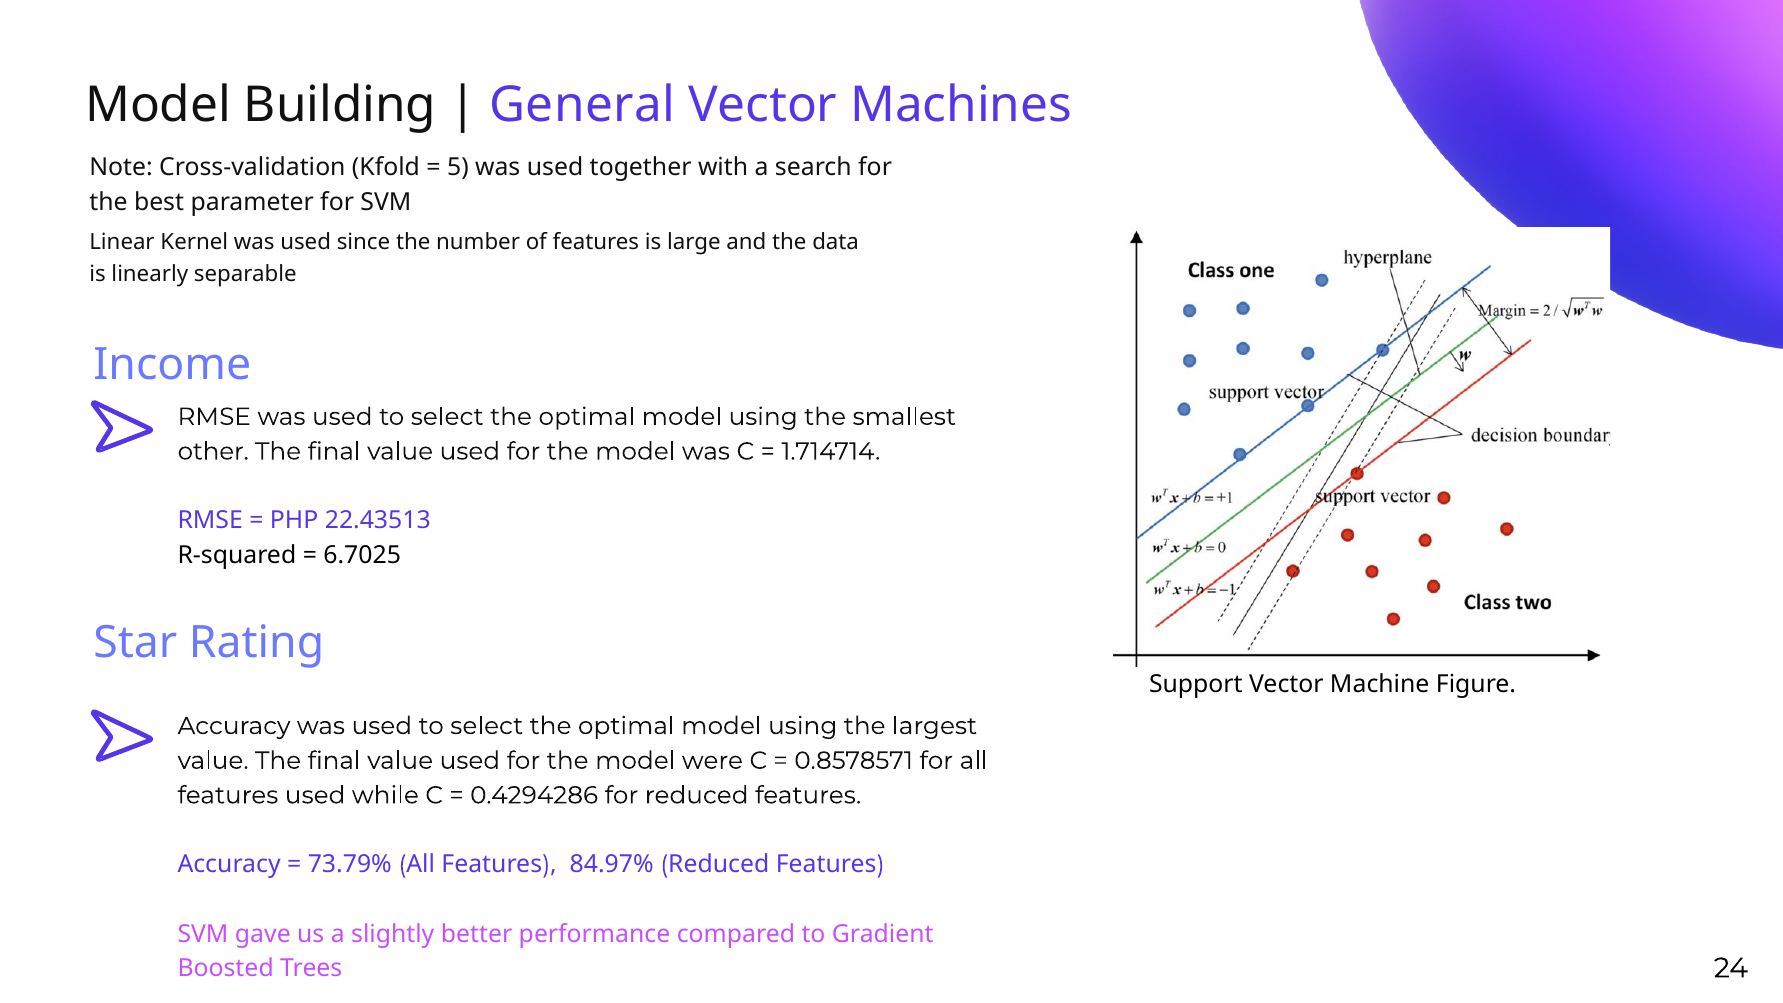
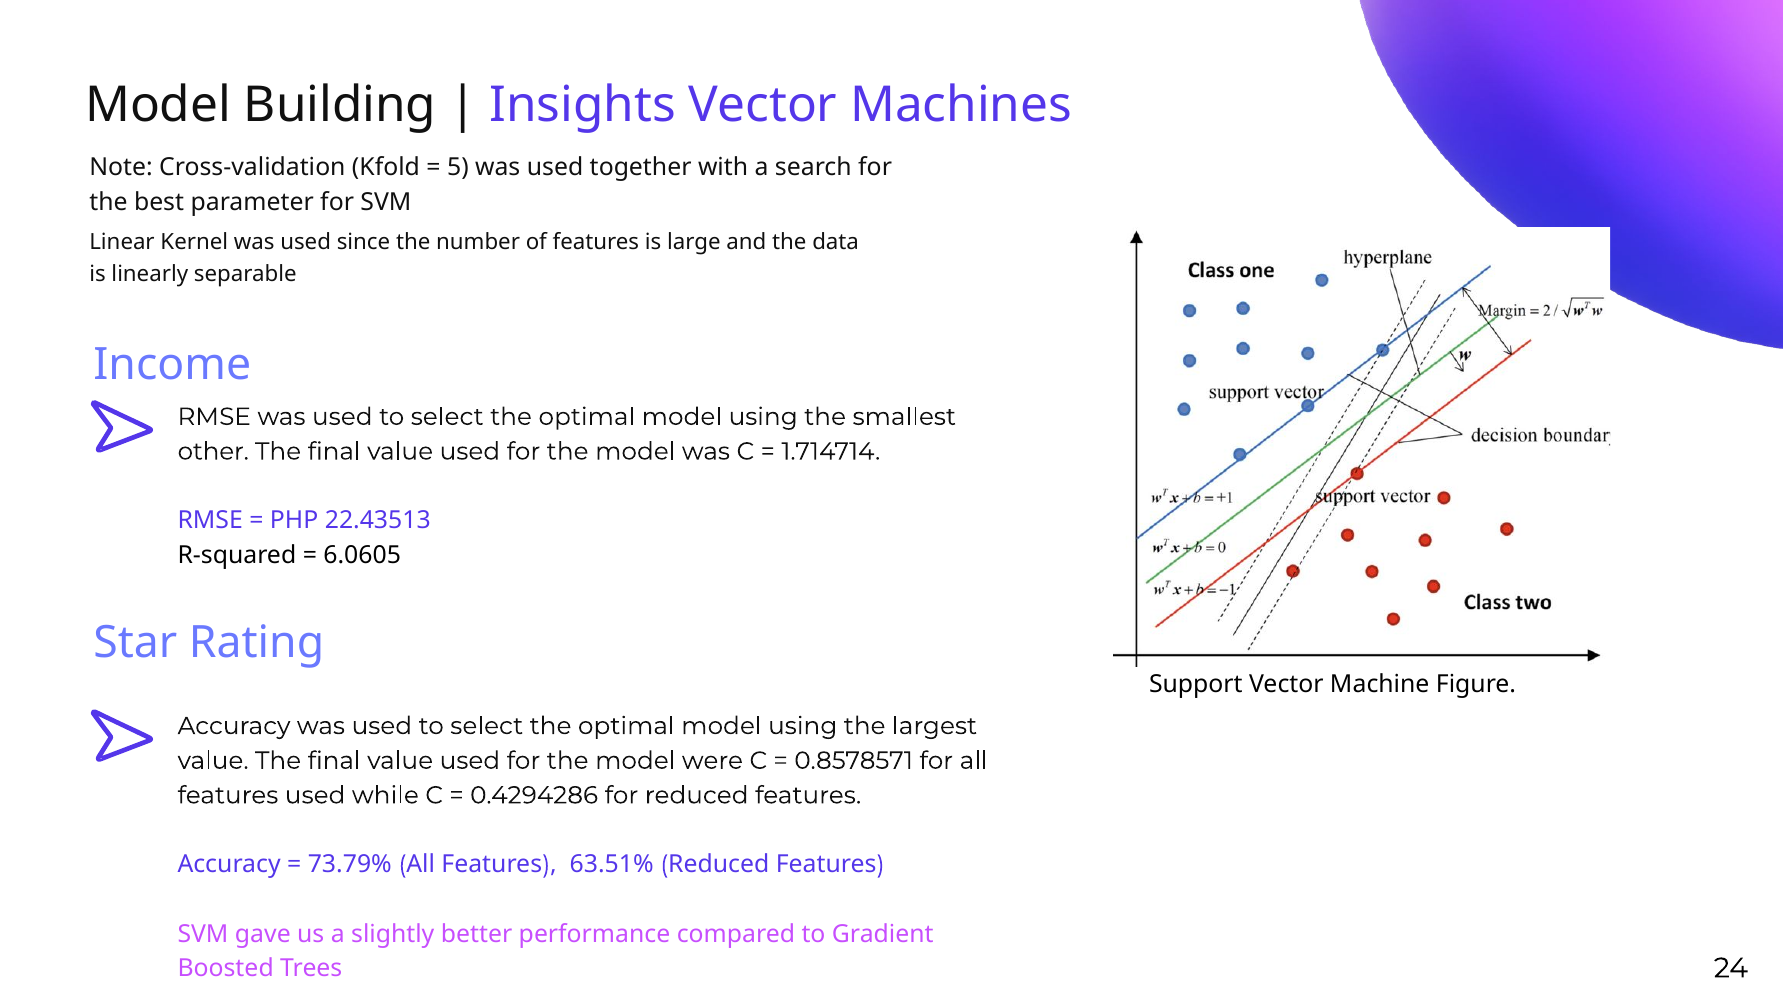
General: General -> Insights (583, 105)
6.7025: 6.7025 -> 6.0605 (362, 555)
84.97%: 84.97% -> 63.51% (612, 865)
